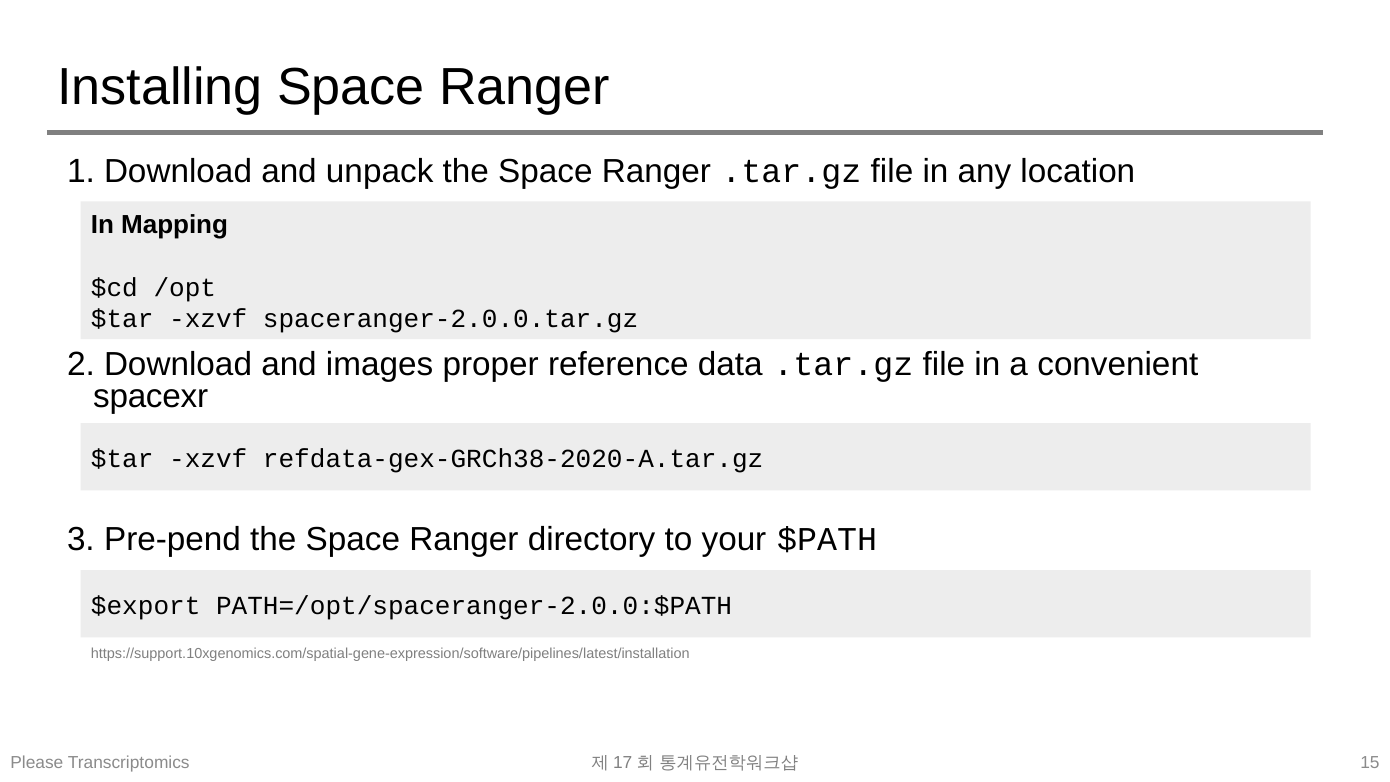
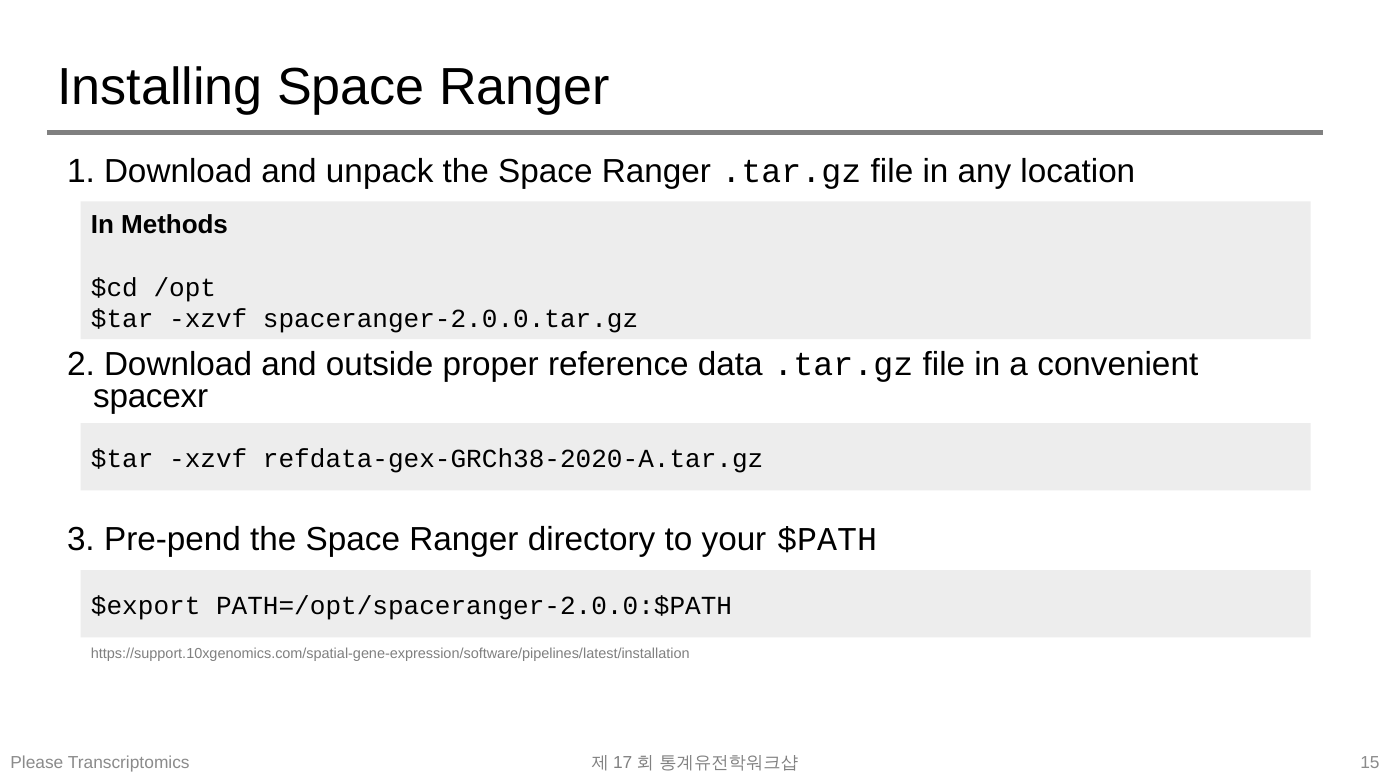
Mapping: Mapping -> Methods (175, 225)
images: images -> outside (380, 364)
